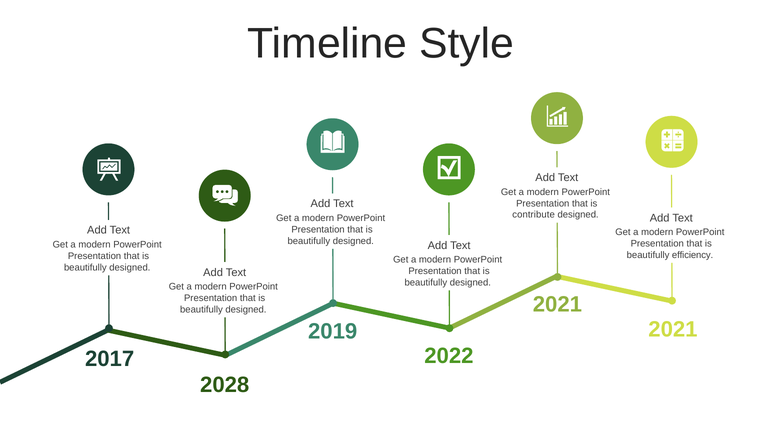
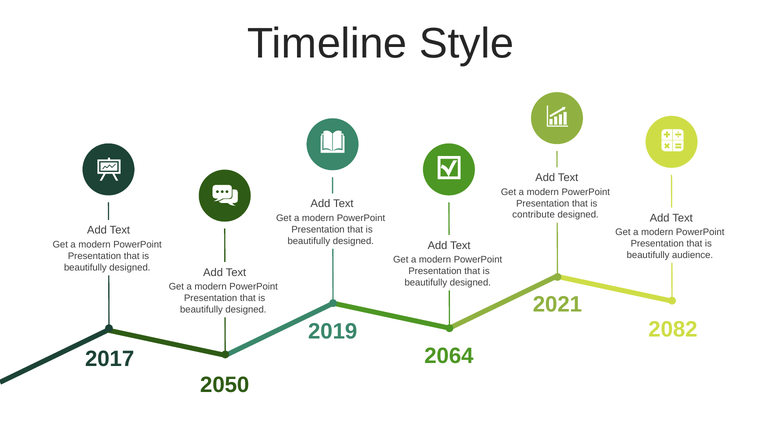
efficiency: efficiency -> audience (693, 255)
2021: 2021 -> 2082 (673, 329)
2022: 2022 -> 2064 (449, 355)
2028: 2028 -> 2050 (225, 384)
